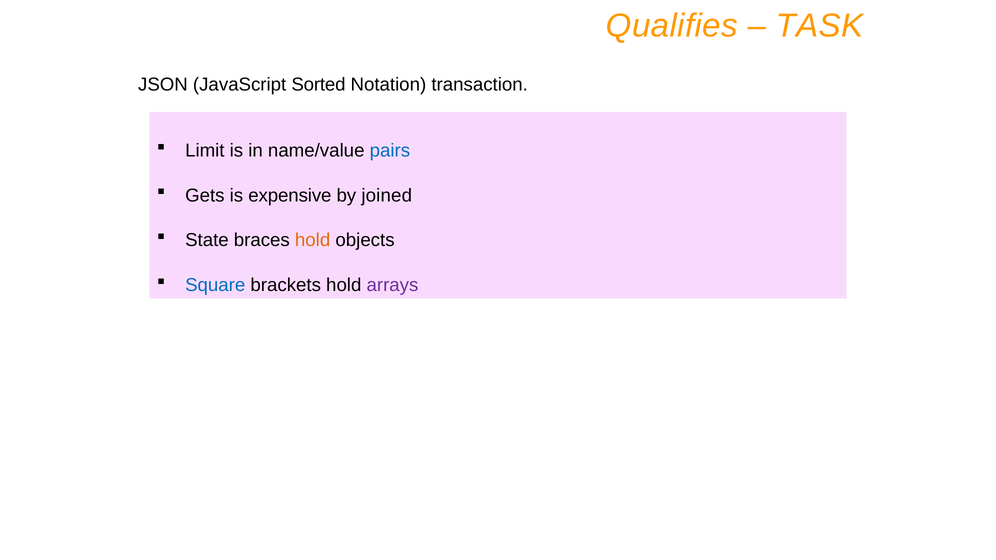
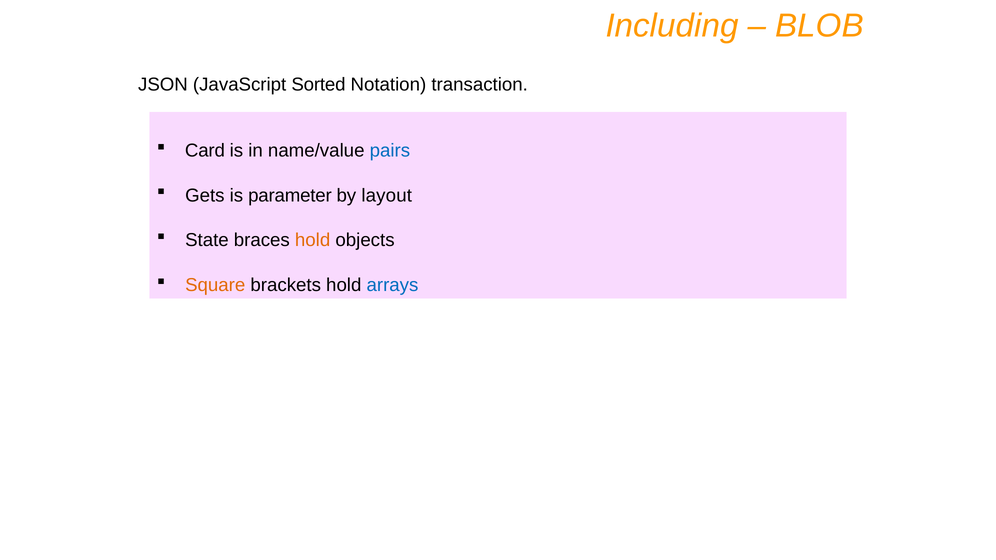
Qualifies: Qualifies -> Including (672, 26)
TASK: TASK -> BLOB (820, 26)
Limit: Limit -> Card (205, 151)
expensive: expensive -> parameter (290, 195)
joined: joined -> layout (387, 195)
Square colour: blue -> orange (215, 285)
arrays colour: purple -> blue (392, 285)
